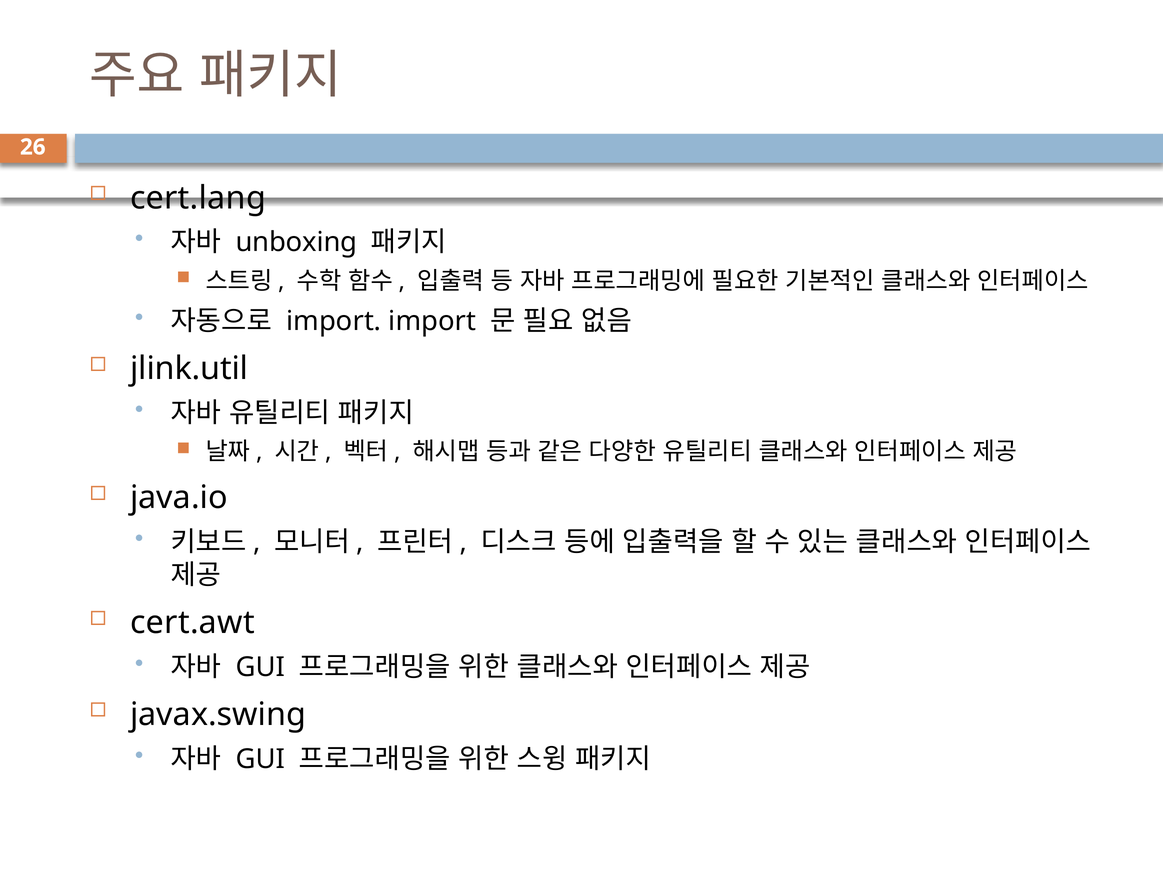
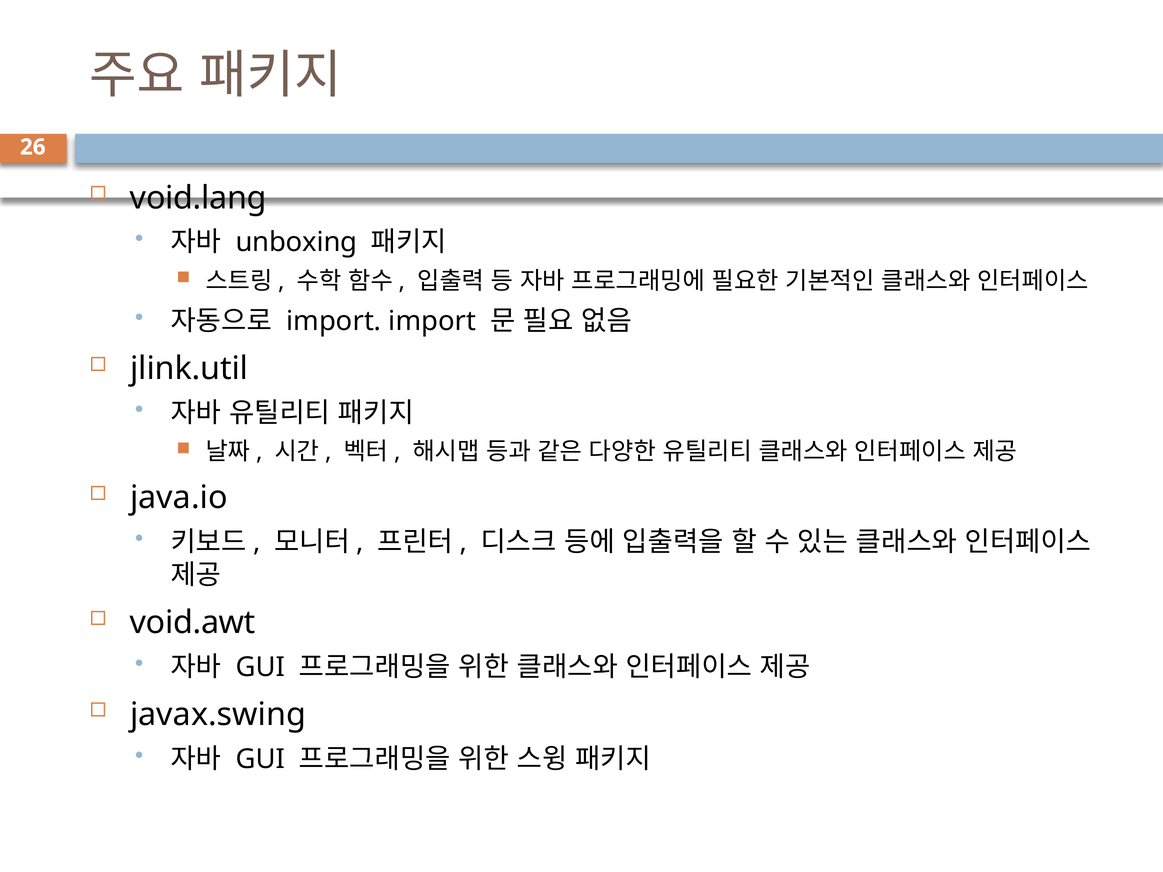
cert.lang: cert.lang -> void.lang (198, 198)
cert.awt: cert.awt -> void.awt (193, 623)
